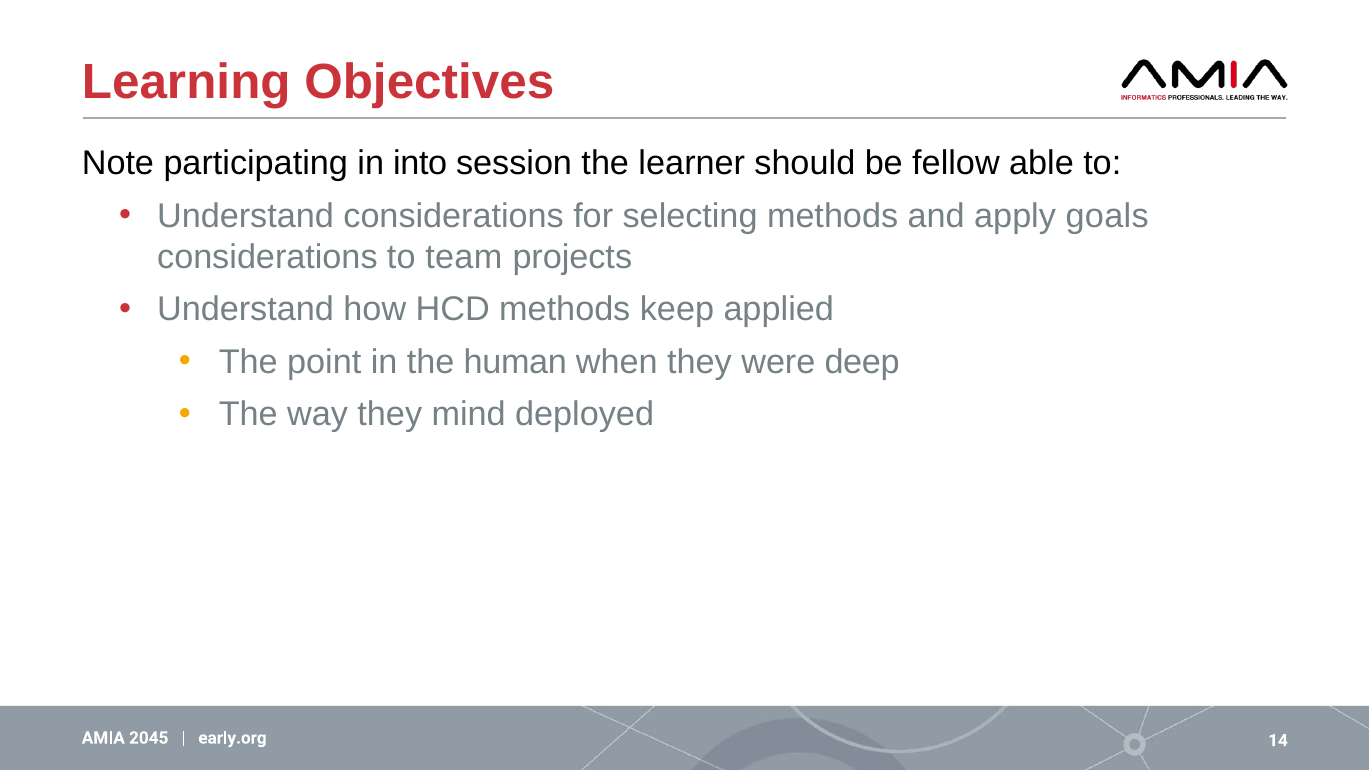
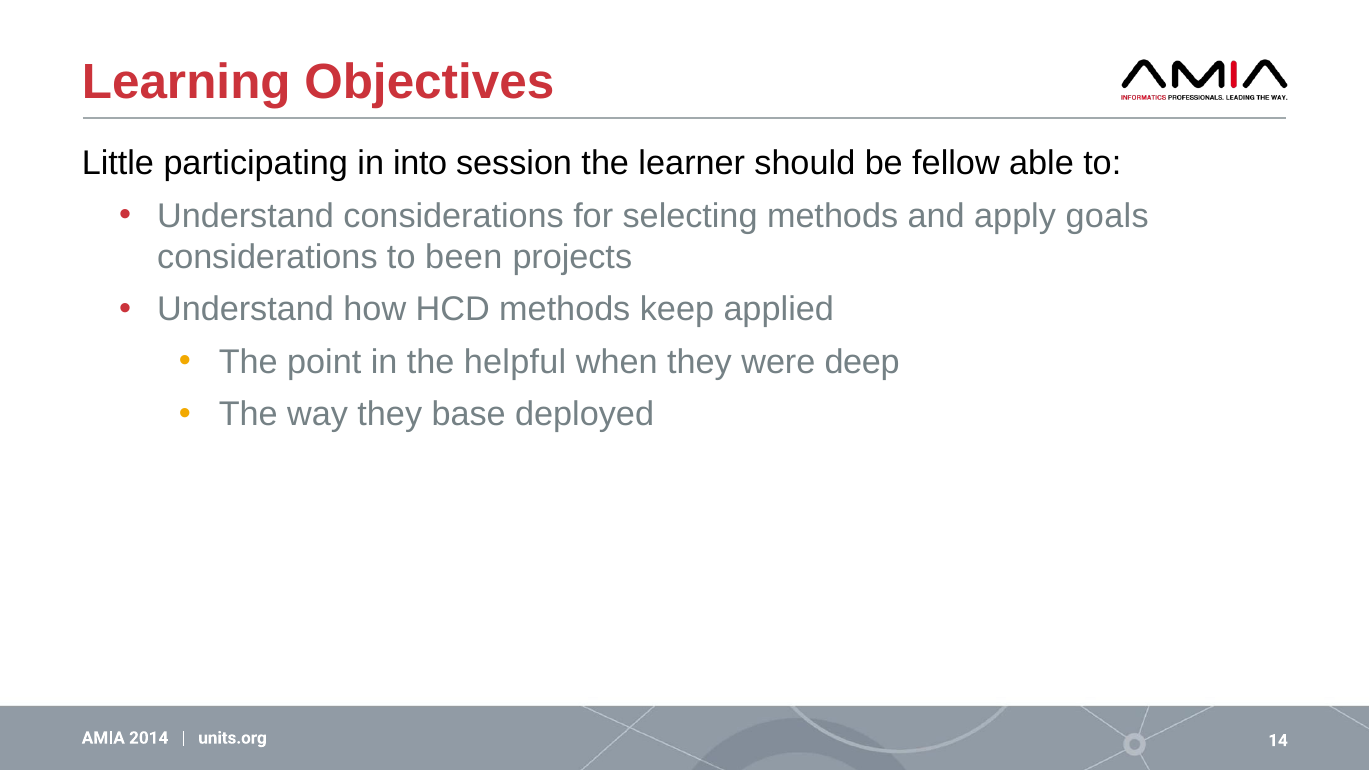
Note: Note -> Little (118, 164)
team: team -> been (464, 257)
human: human -> helpful (515, 362)
mind: mind -> base (469, 415)
2045: 2045 -> 2014 (149, 738)
early.org: early.org -> units.org (233, 738)
